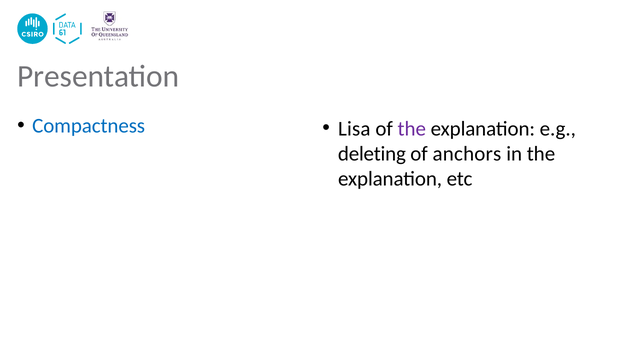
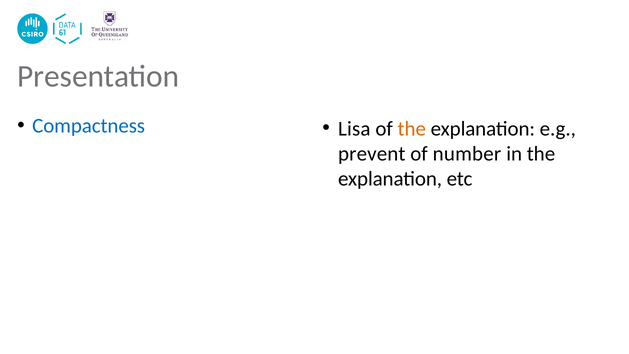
the colour: purple -> orange (412, 129)
deleting: deleting -> prevent (372, 154)
anchors: anchors -> number (467, 154)
